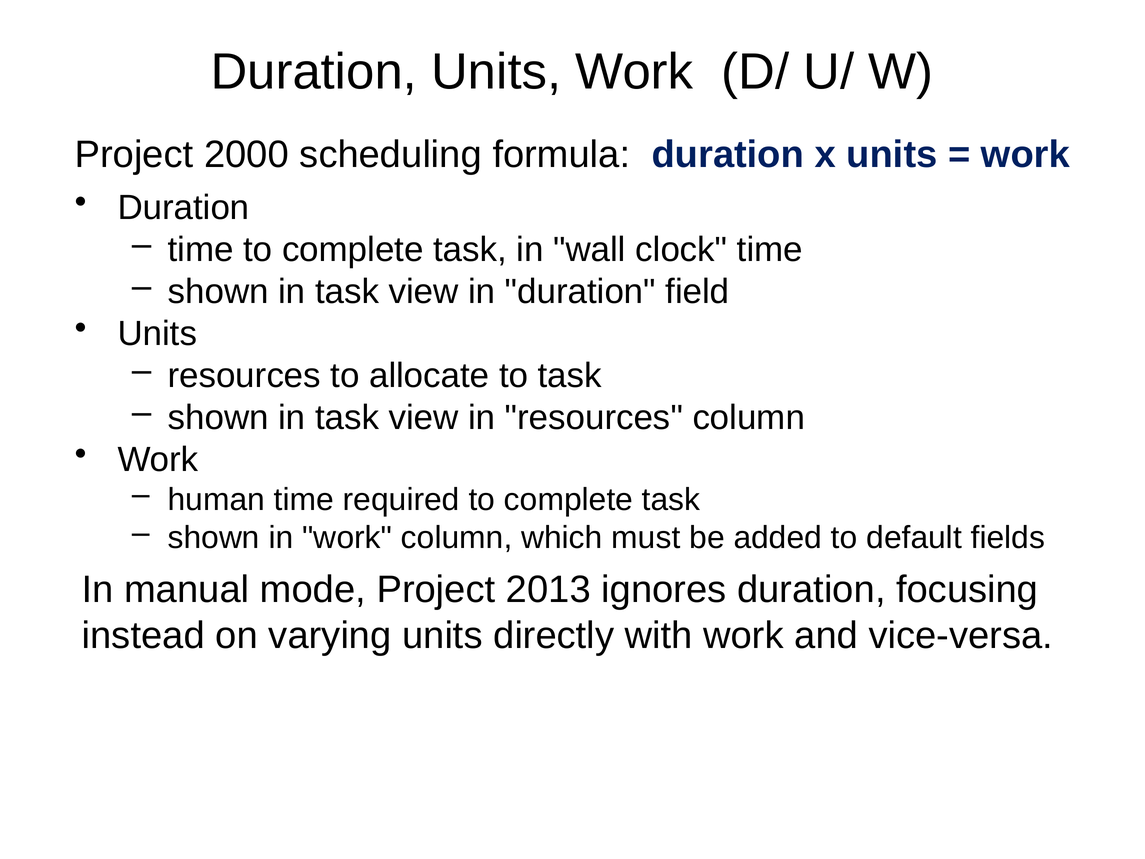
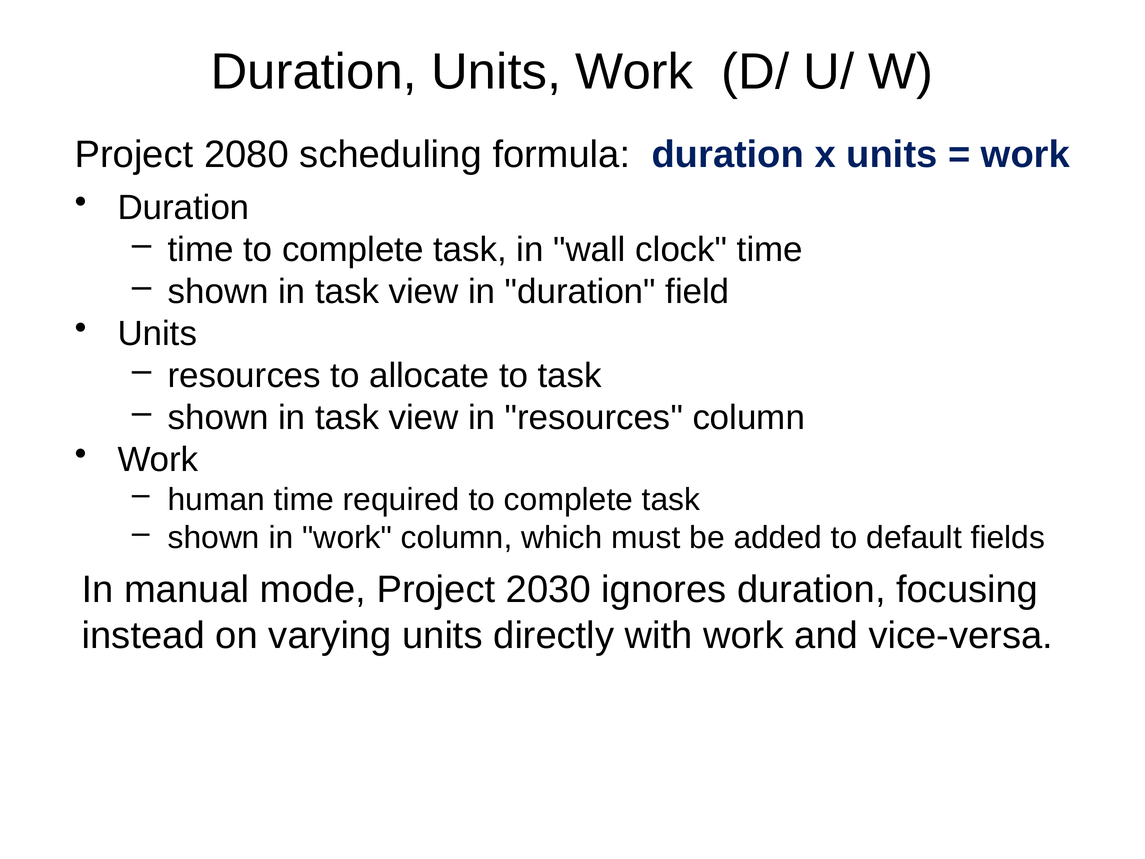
2000: 2000 -> 2080 (246, 155)
2013: 2013 -> 2030 (548, 590)
